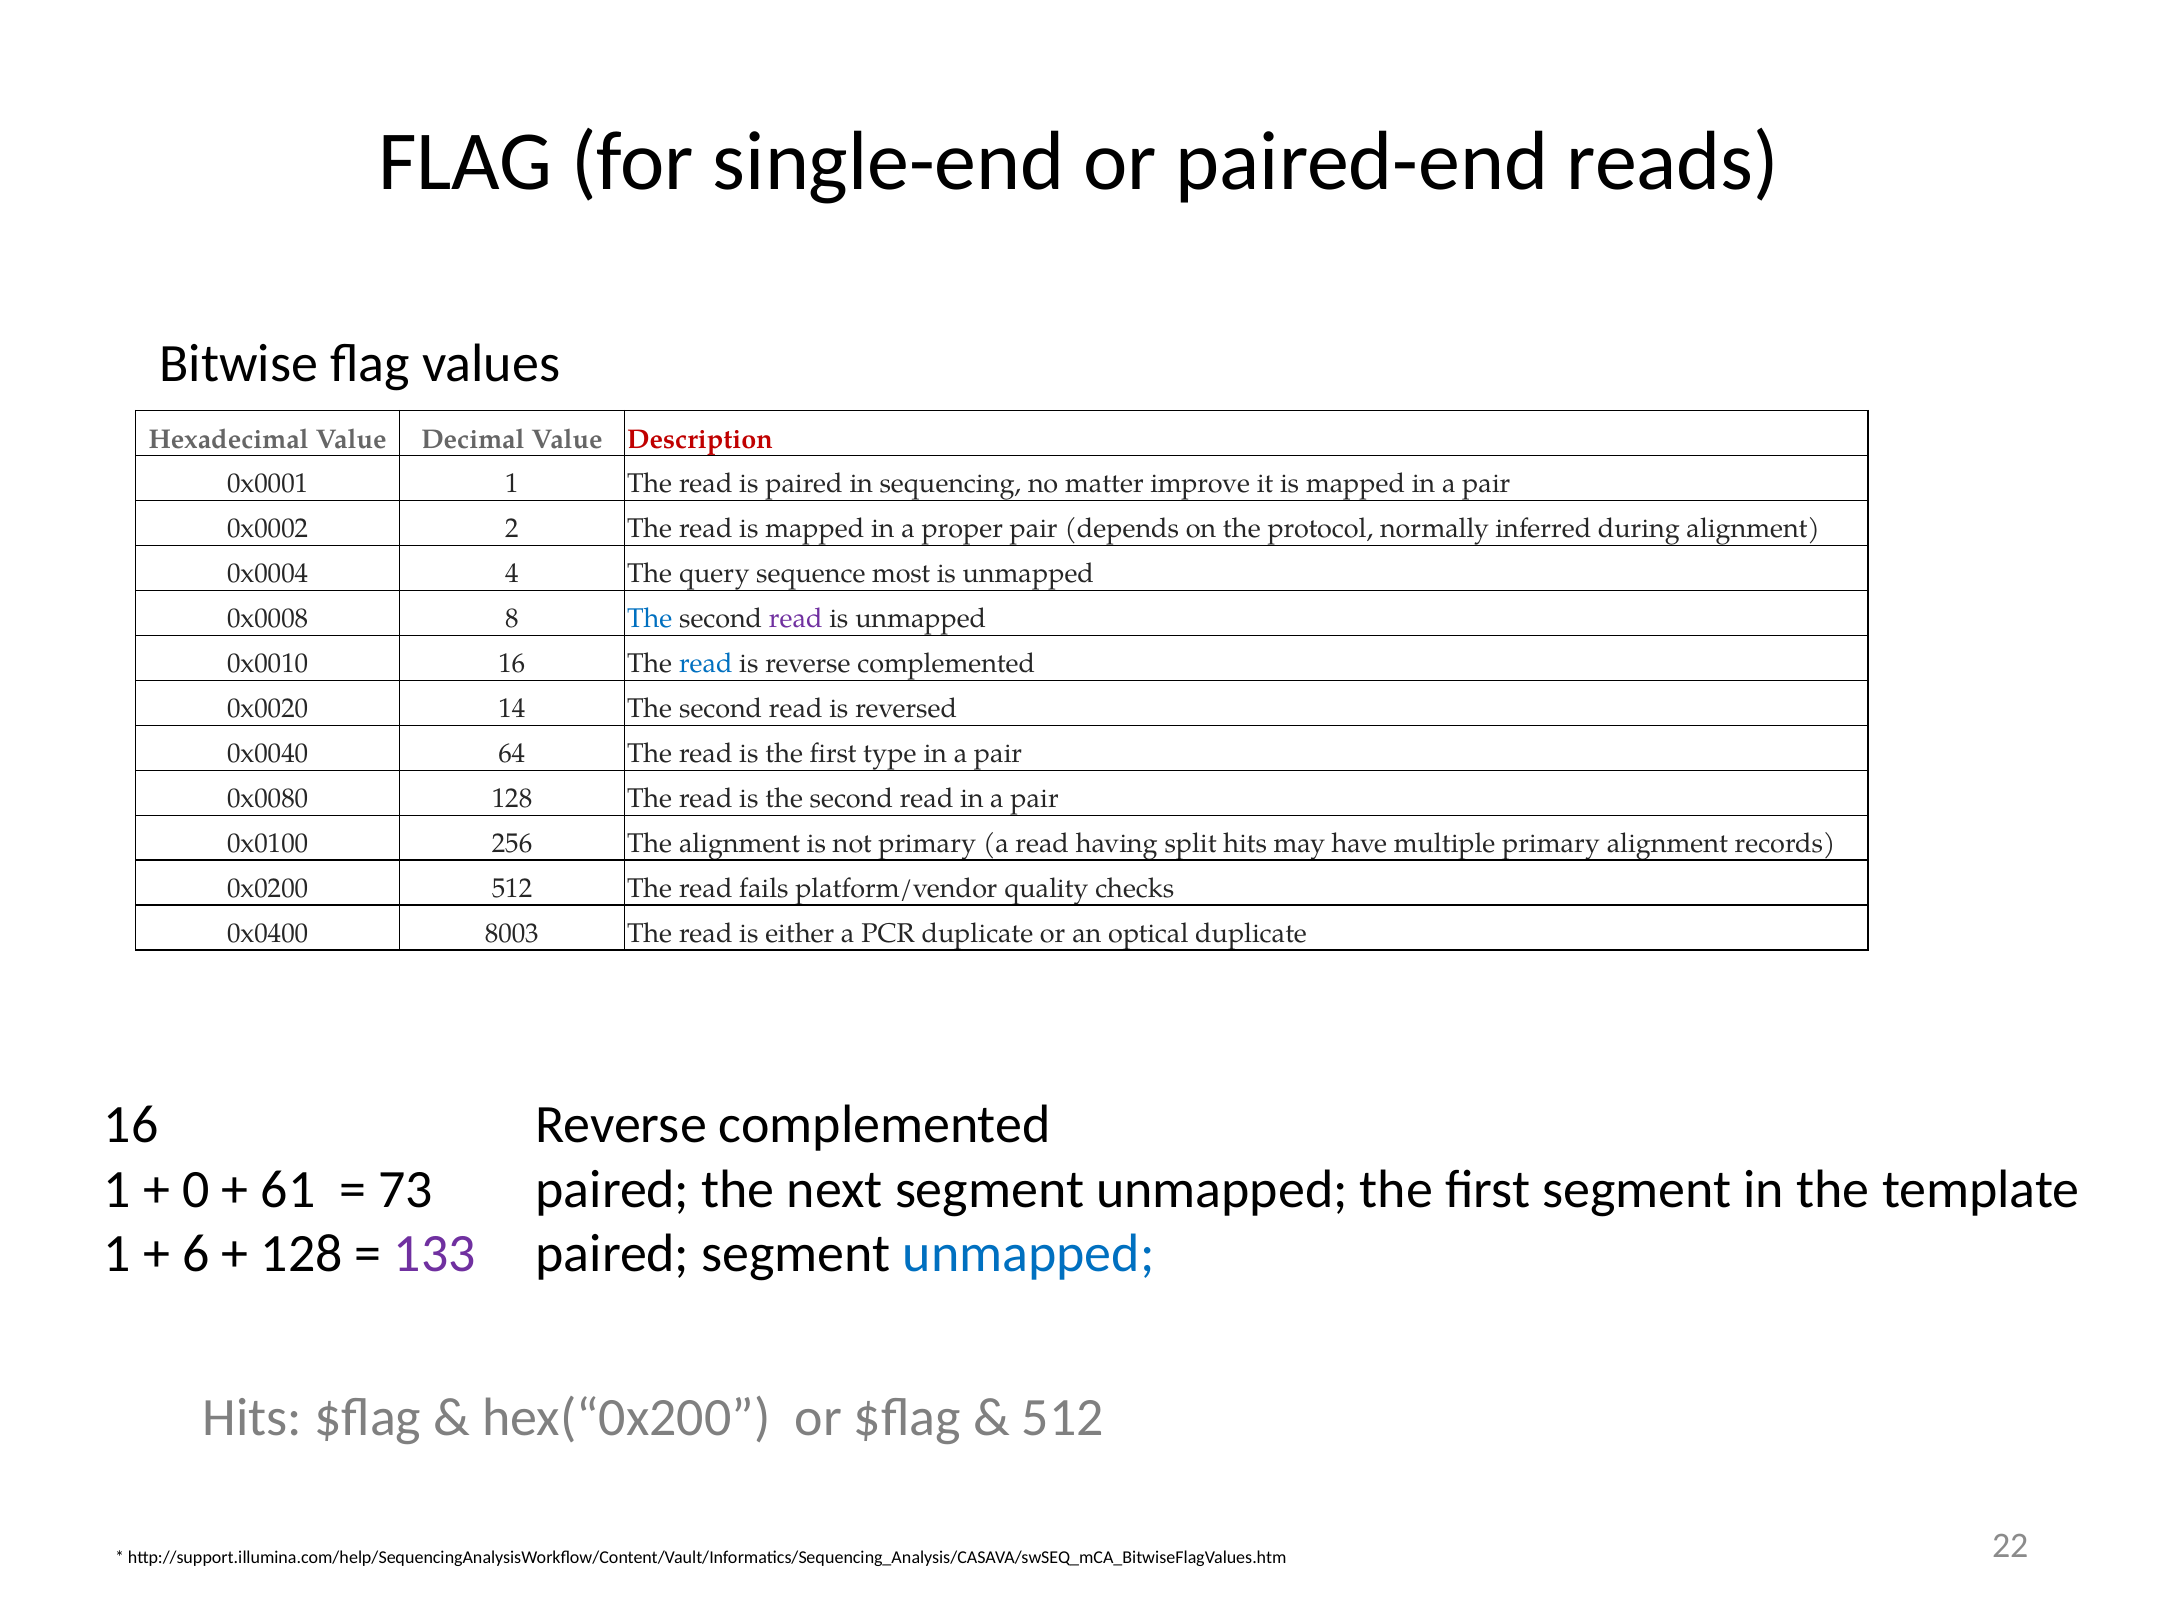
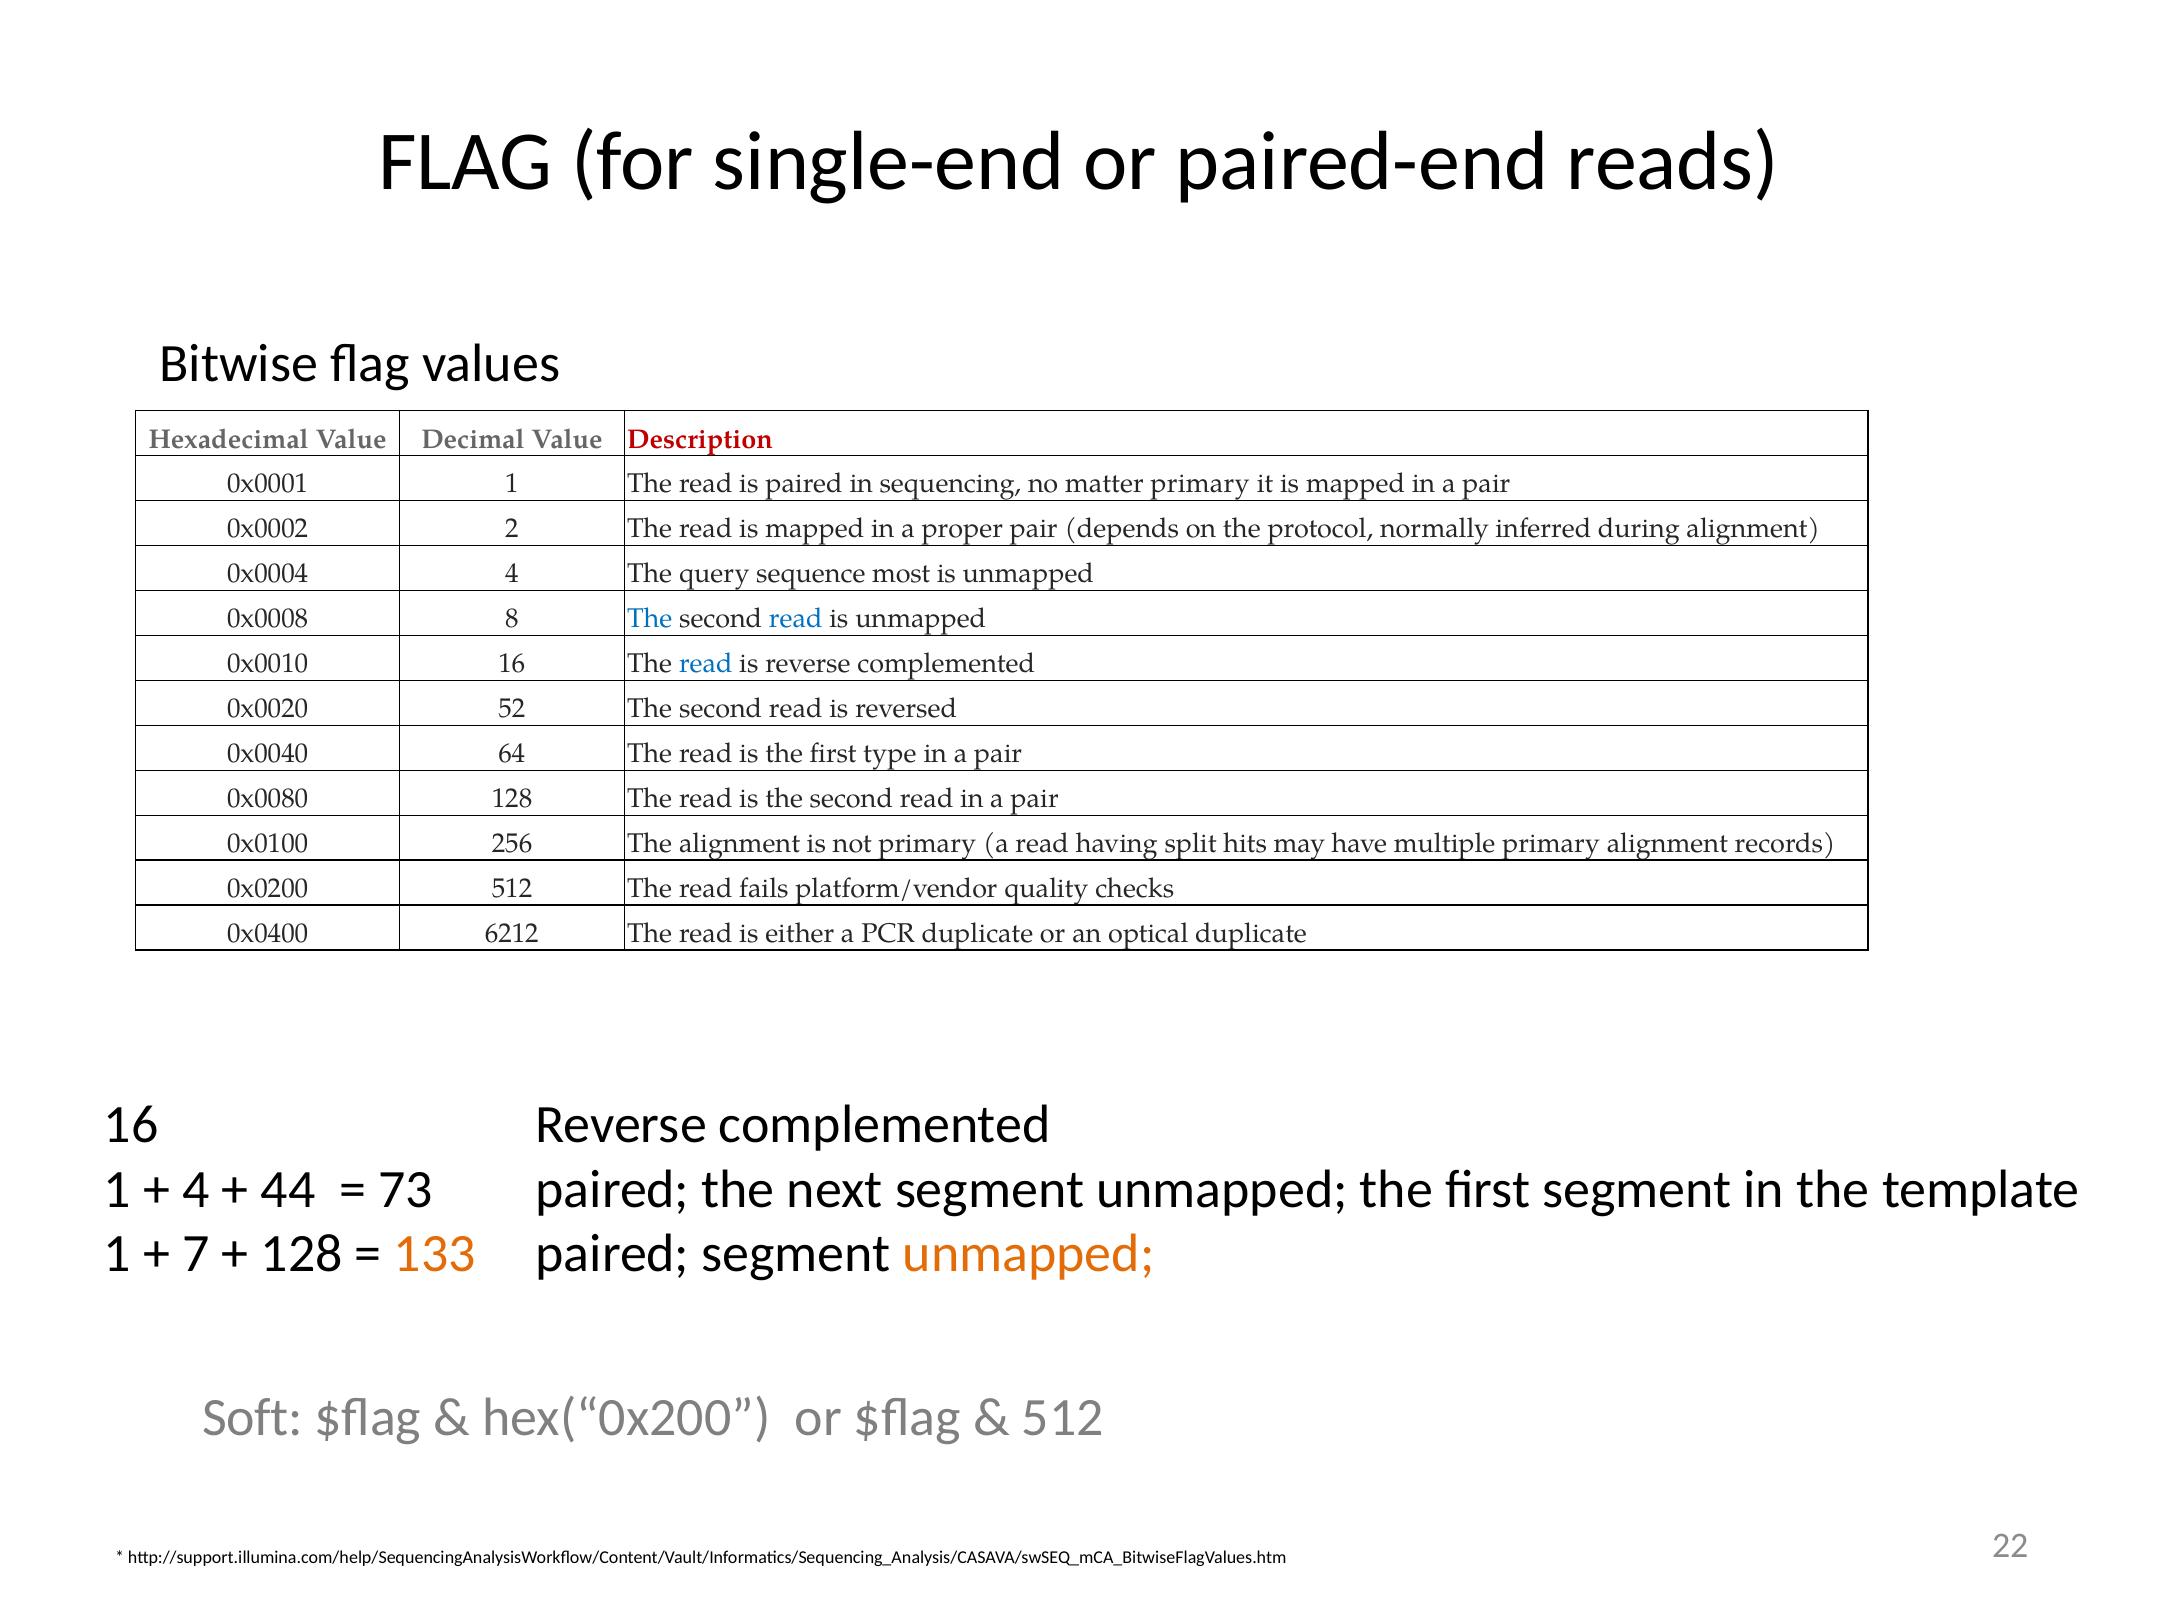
matter improve: improve -> primary (1200, 484)
read colour: purple -> blue (796, 619)
14: 14 -> 52 (512, 709)
8003: 8003 -> 6212 (512, 933)
0: 0 -> 4 (196, 1189)
61: 61 -> 44 (288, 1189)
6: 6 -> 7 (196, 1254)
133 colour: purple -> orange (435, 1254)
unmapped colour: blue -> orange (1029, 1254)
Hits: Hits -> Soft (253, 1417)
